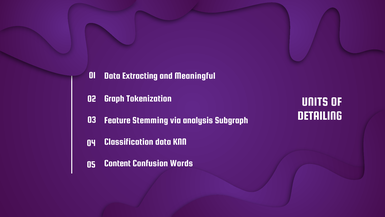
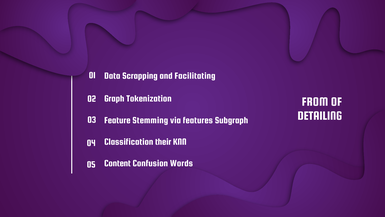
Extracting: Extracting -> Scrapping (140, 76)
Meaningful: Meaningful -> Facilitating (195, 76)
UNITS: UNITS -> FROM (315, 102)
analysis: analysis -> features (198, 120)
Classification data: data -> their (163, 141)
